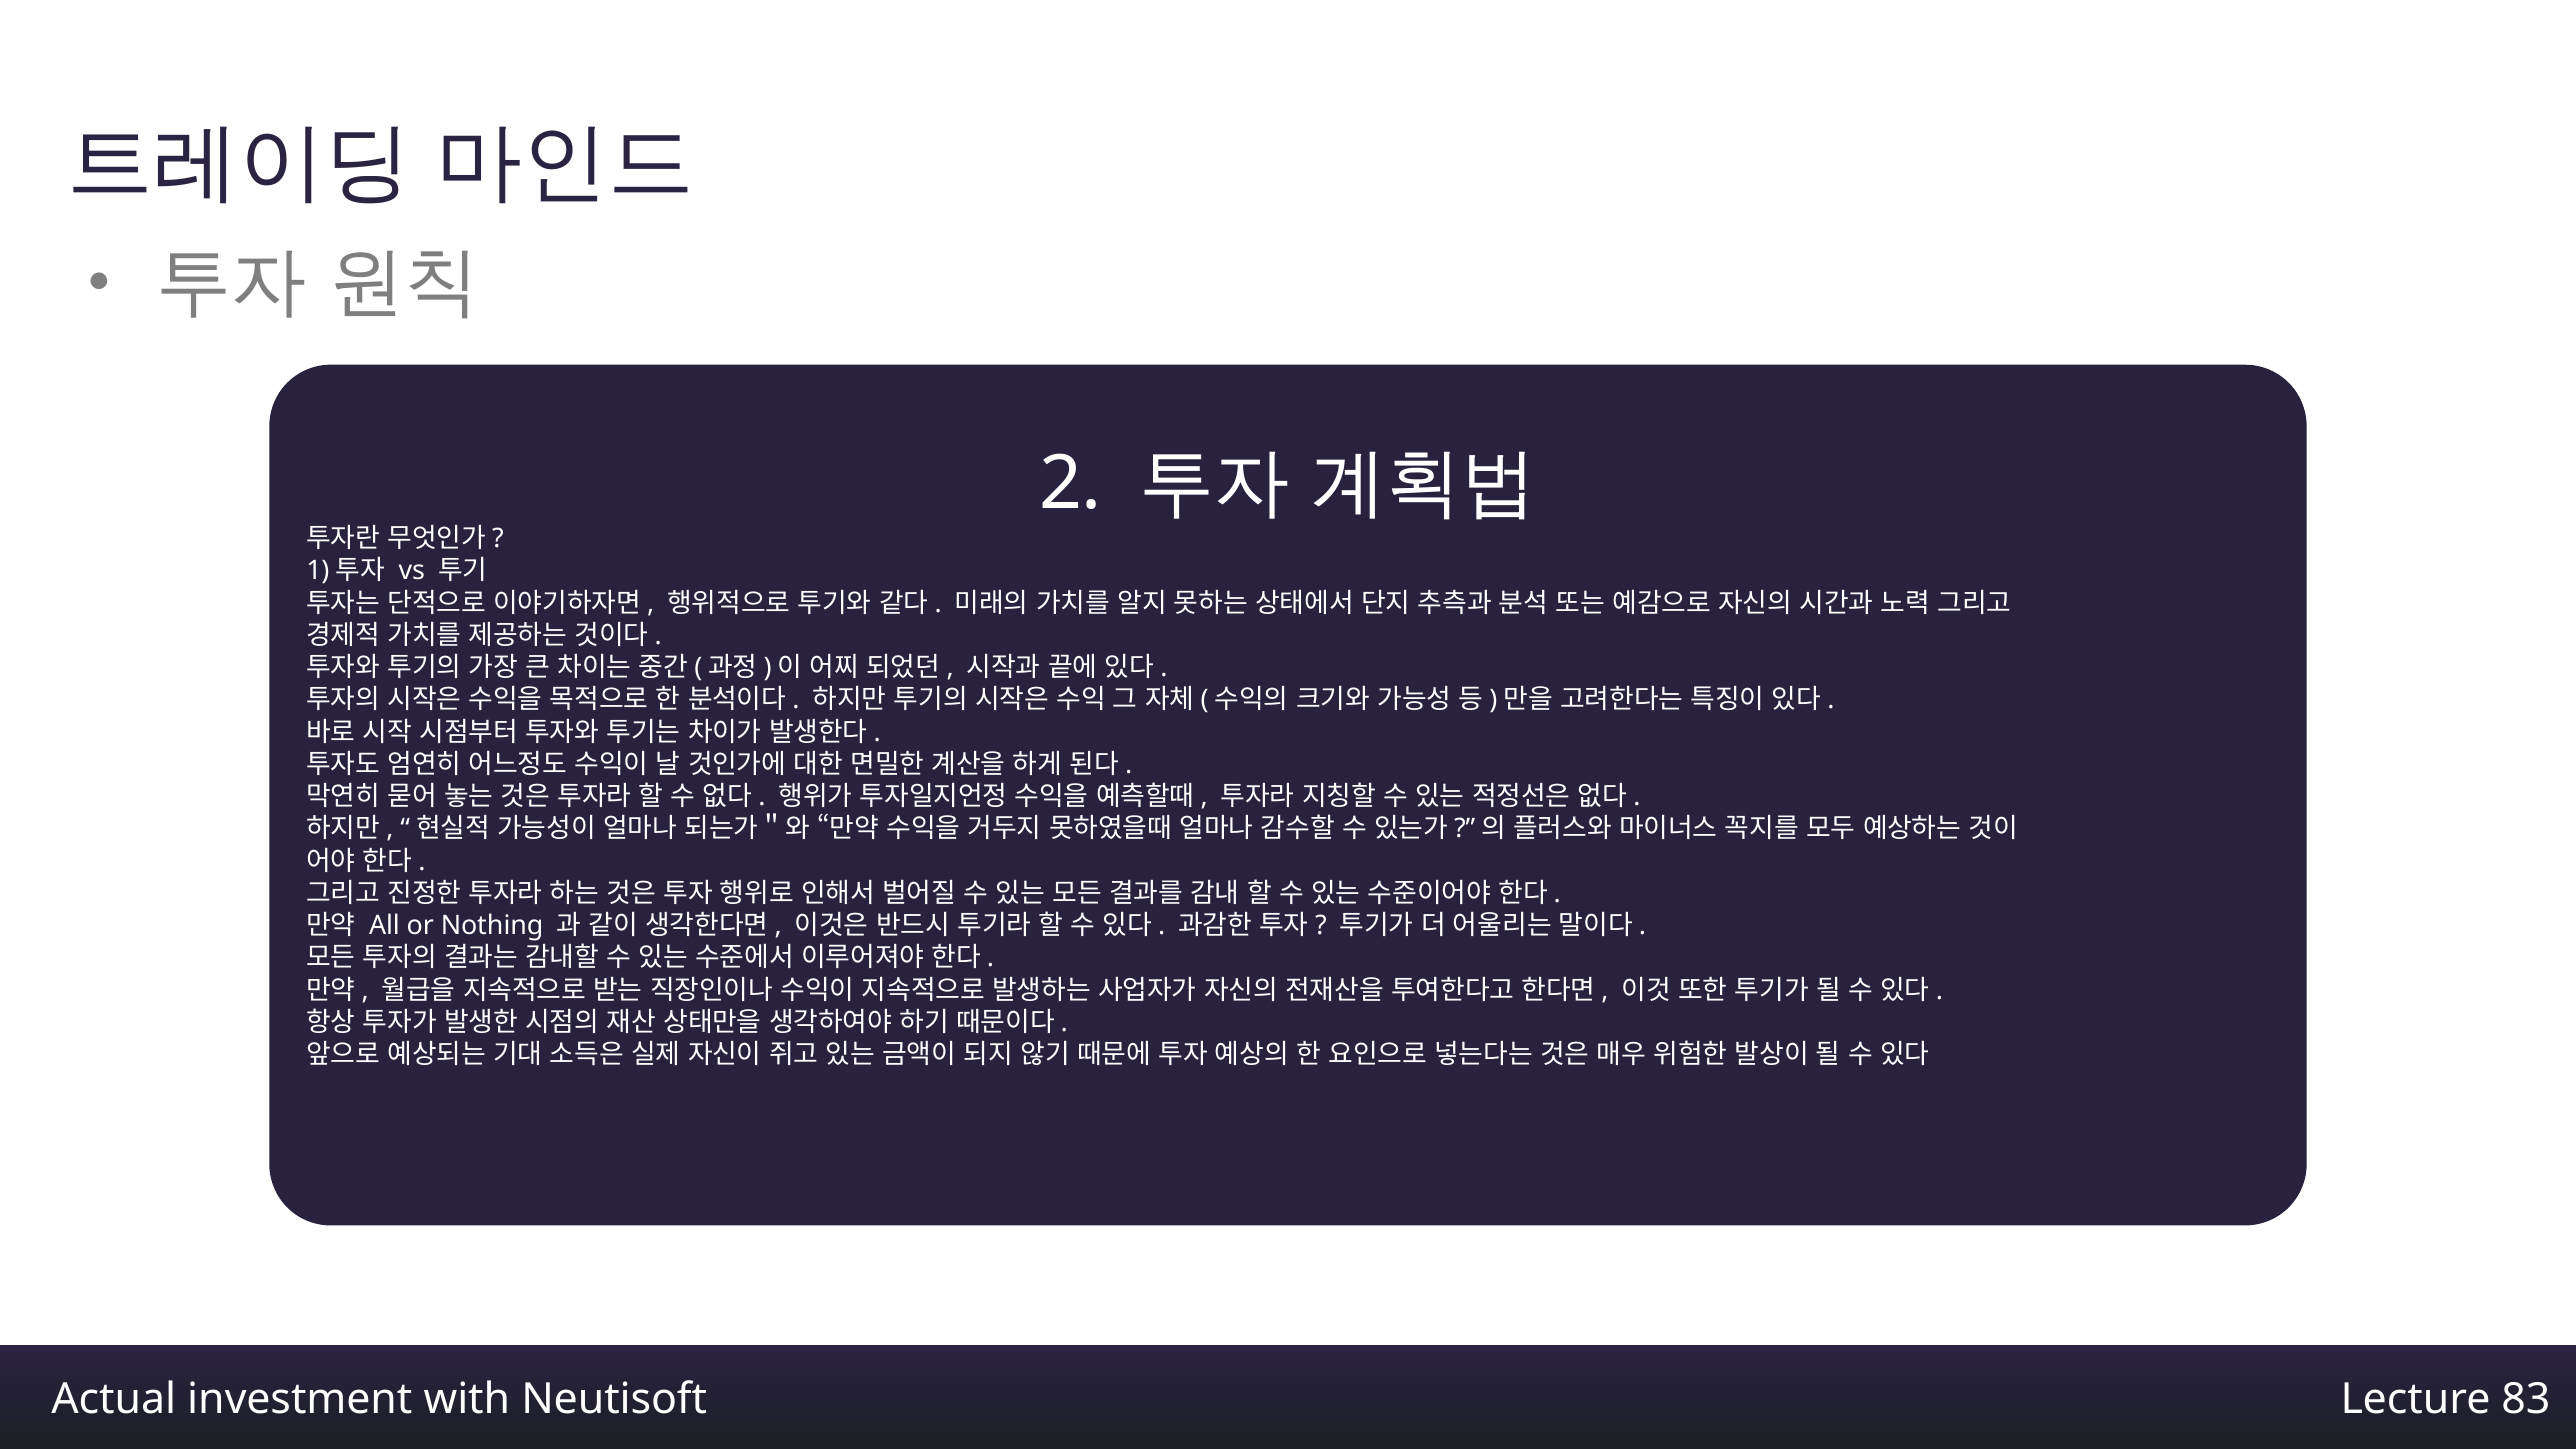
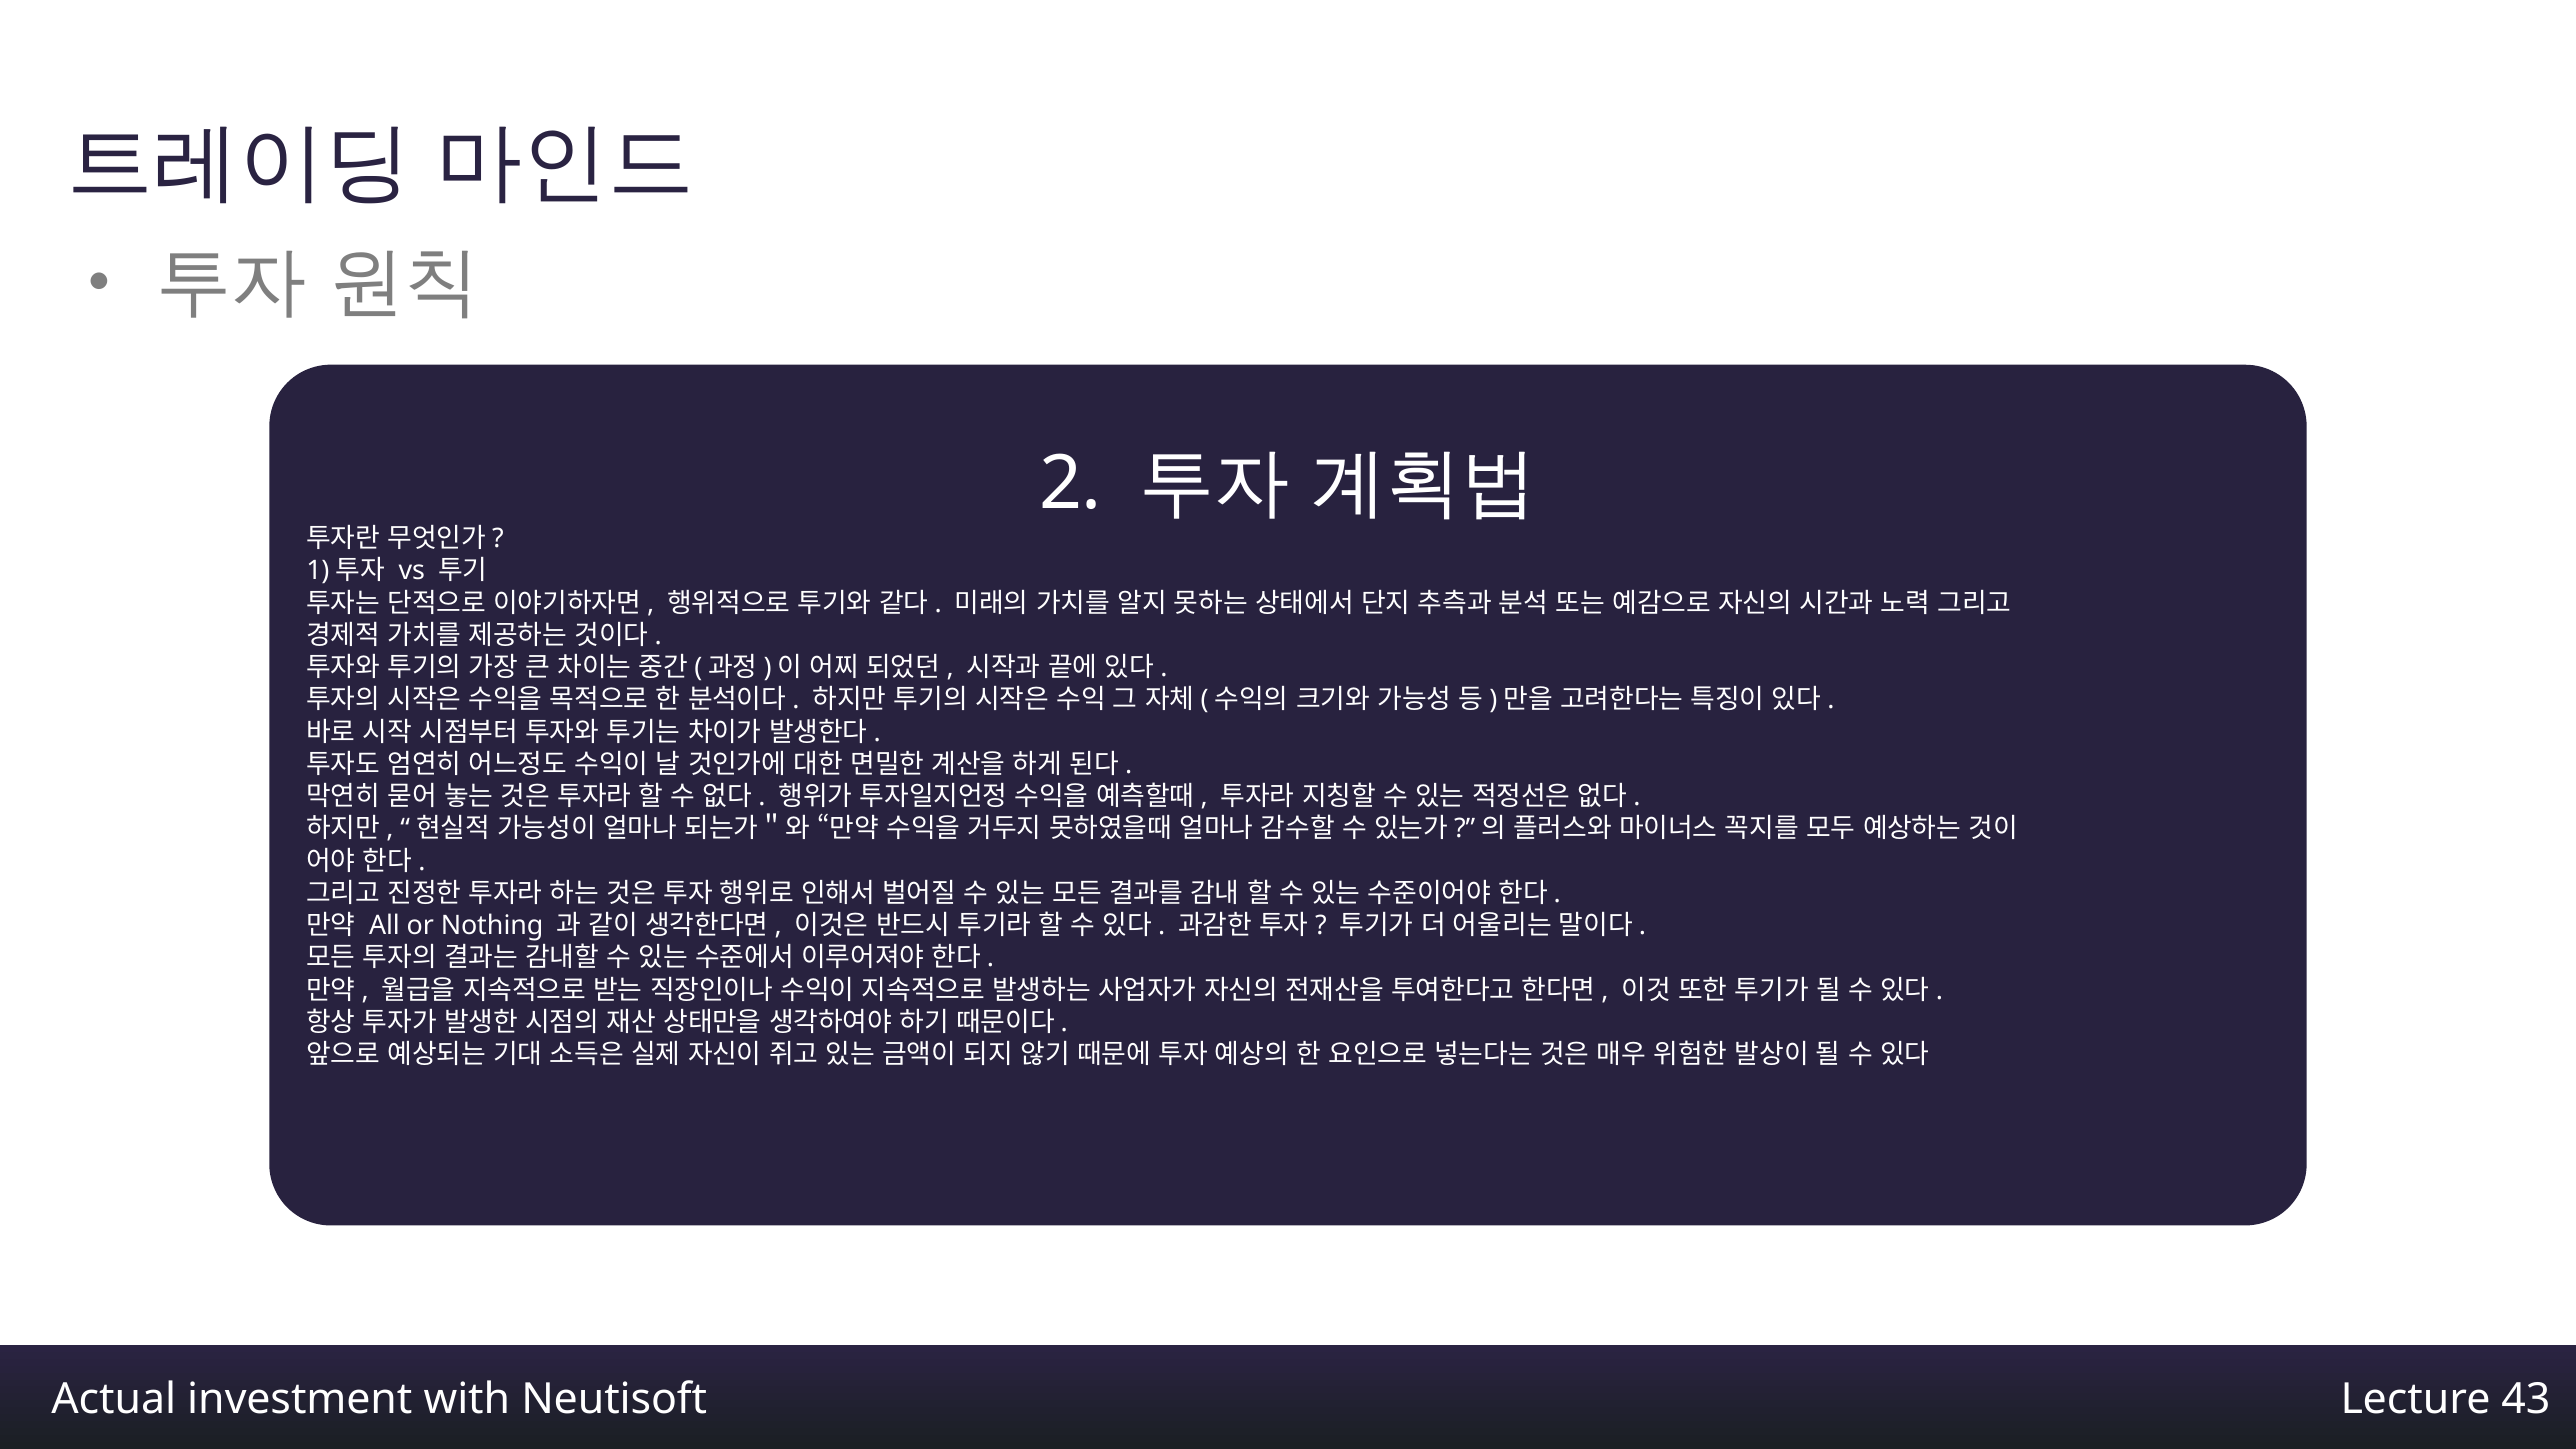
83: 83 -> 43 (2526, 1399)
